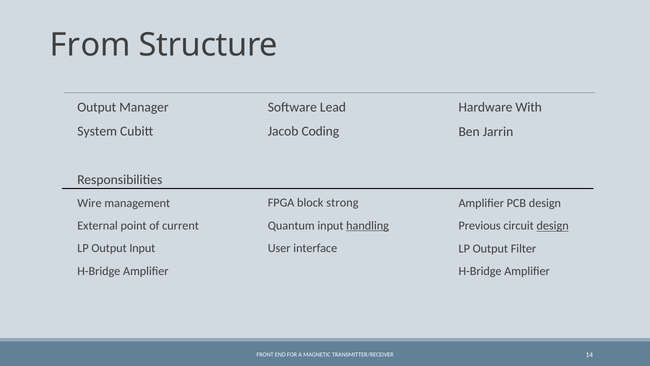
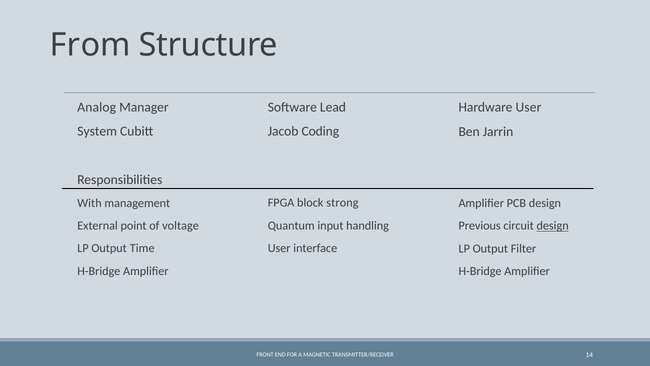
Output: Output -> Analog (97, 107)
Hardware With: With -> User (528, 107)
Wire: Wire -> With (89, 203)
handling underline: present -> none (368, 225)
current: current -> voltage (180, 225)
Output Input: Input -> Time (142, 248)
